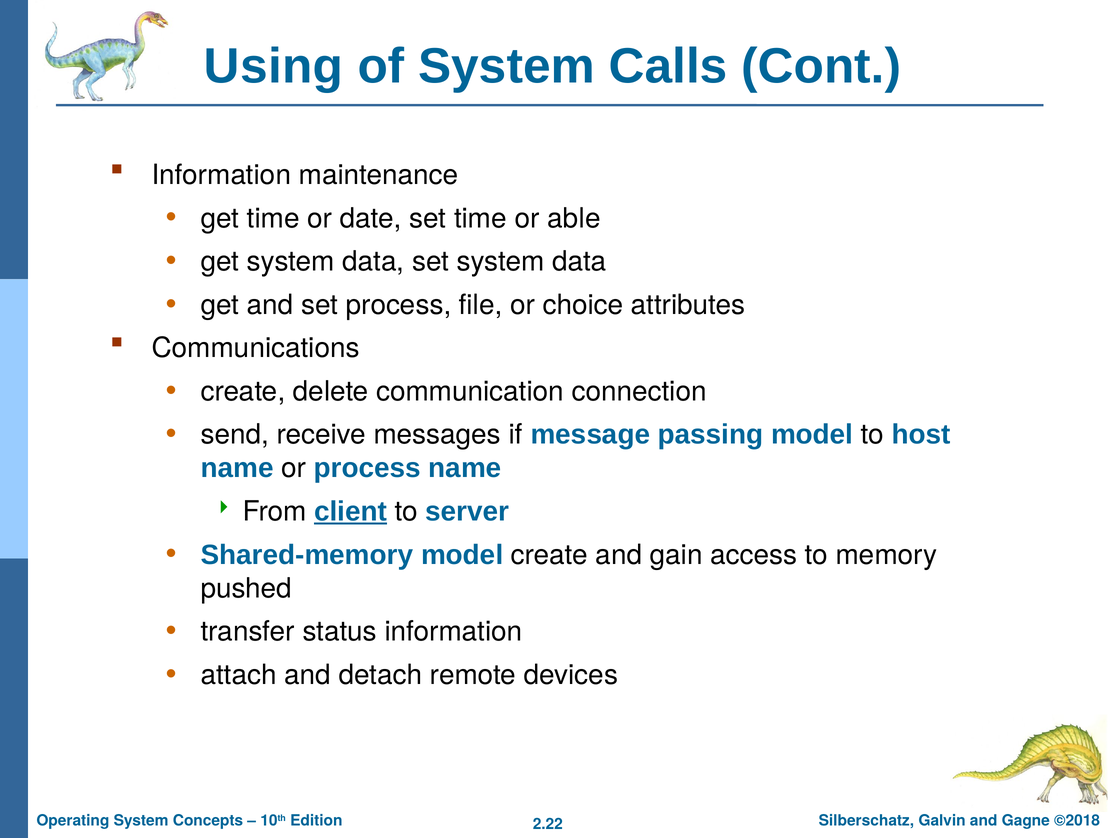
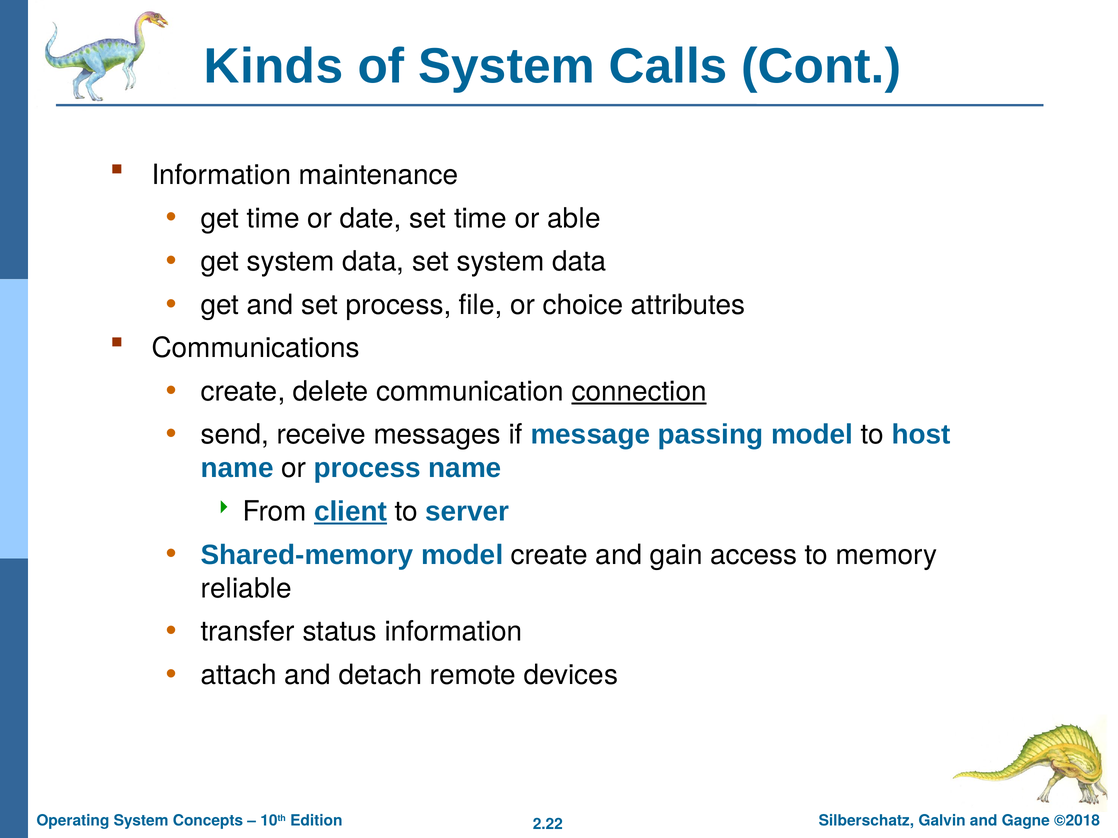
Using: Using -> Kinds (274, 66)
connection underline: none -> present (639, 392)
pushed: pushed -> reliable (246, 589)
